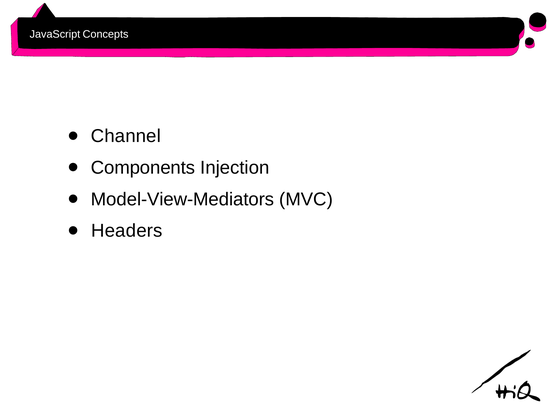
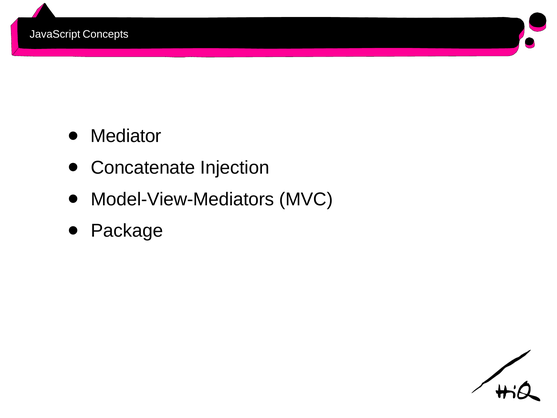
Channel: Channel -> Mediator (126, 136)
Components: Components -> Concatenate (143, 168)
Headers: Headers -> Package (127, 231)
